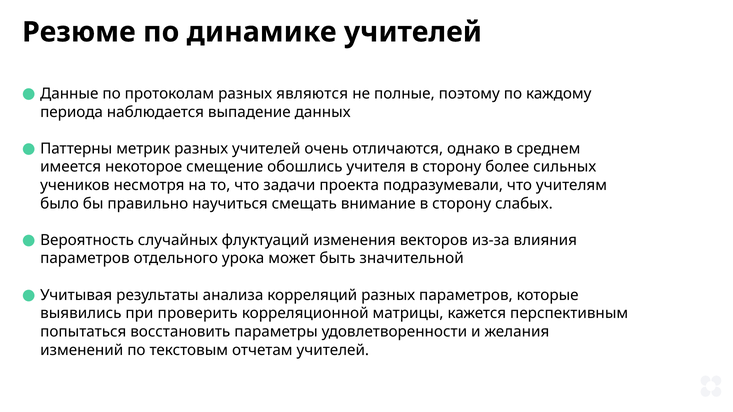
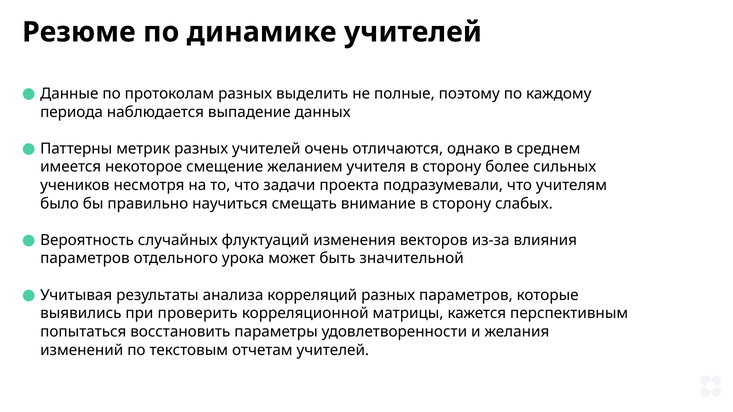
являются: являются -> выделить (312, 94)
обошлись: обошлись -> желанием (305, 167)
